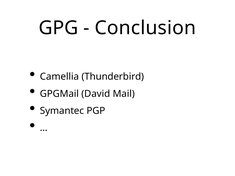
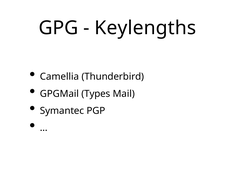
Conclusion: Conclusion -> Keylengths (145, 28)
David: David -> Types (96, 94)
